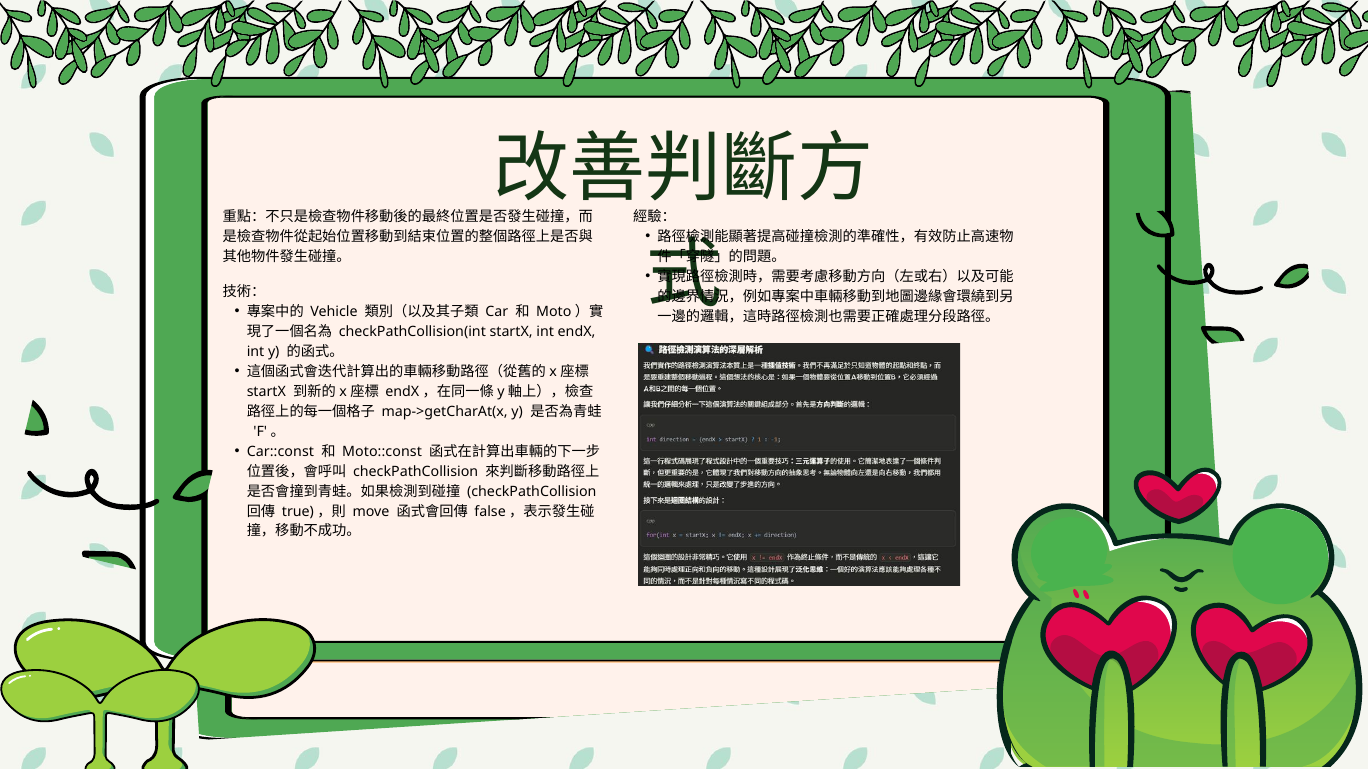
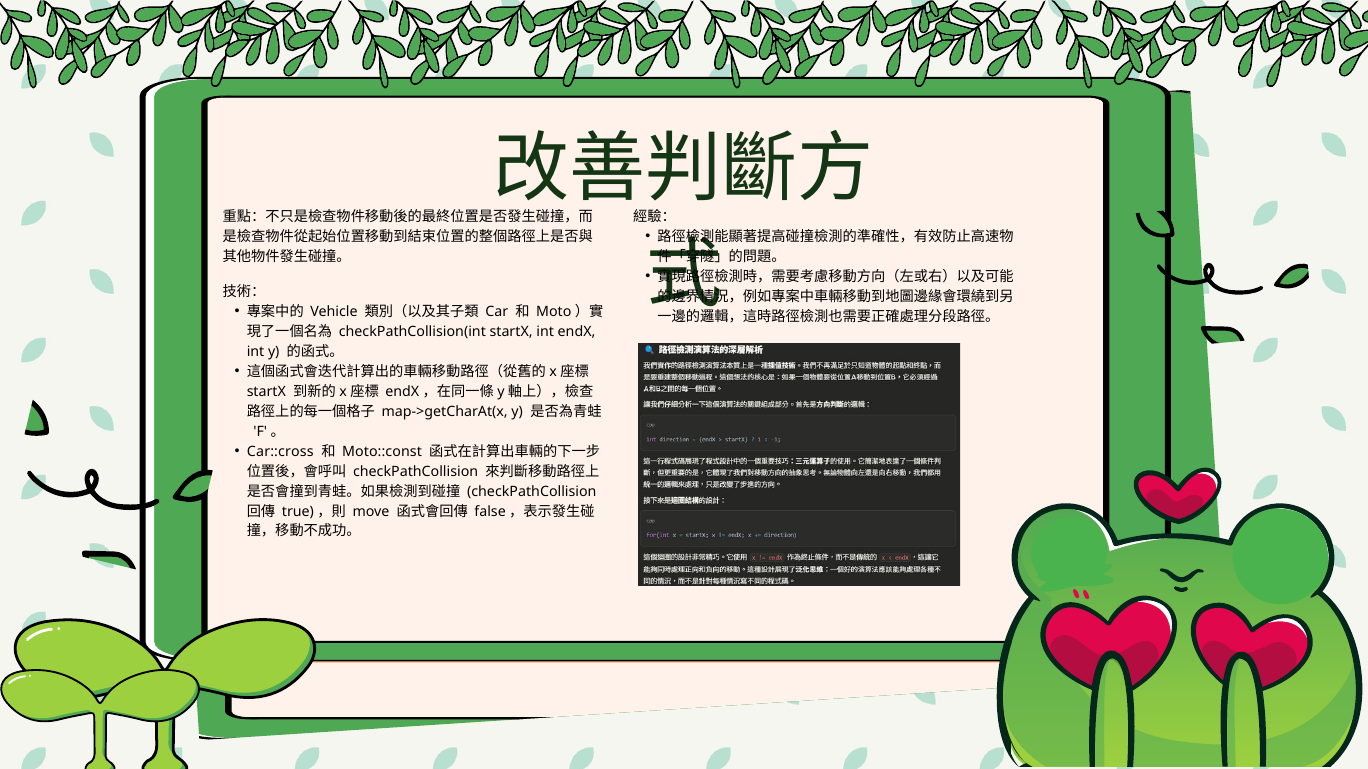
Car::const: Car::const -> Car::cross (280, 452)
